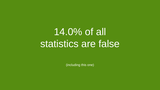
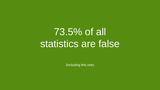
14.0%: 14.0% -> 73.5% (68, 32)
